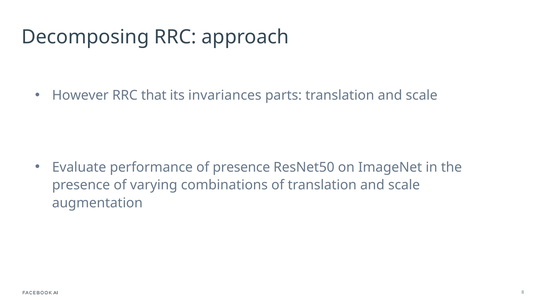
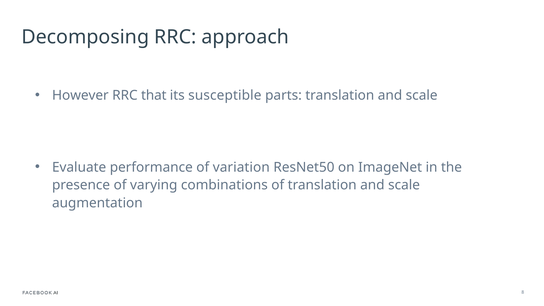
invariances: invariances -> susceptible (225, 95)
of presence: presence -> variation (241, 167)
